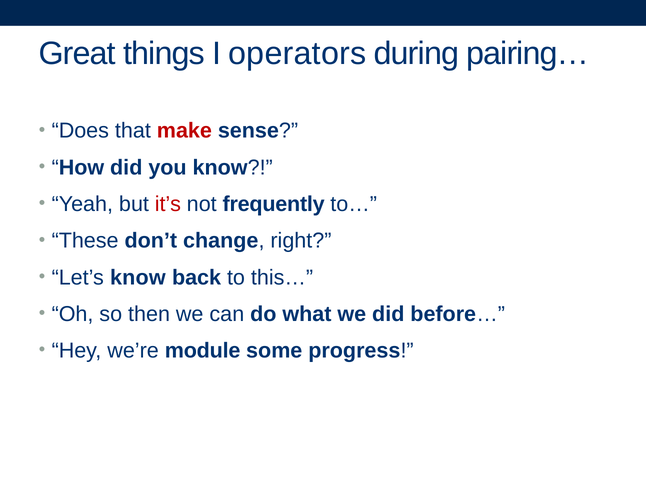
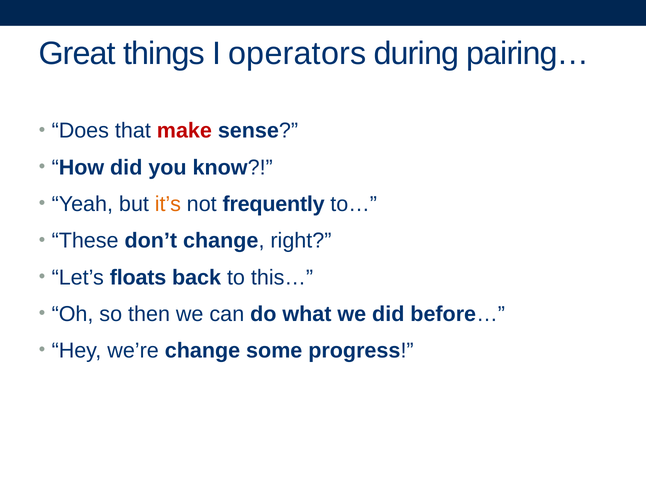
it’s colour: red -> orange (168, 204)
Let’s know: know -> floats (138, 277)
we’re module: module -> change (203, 350)
